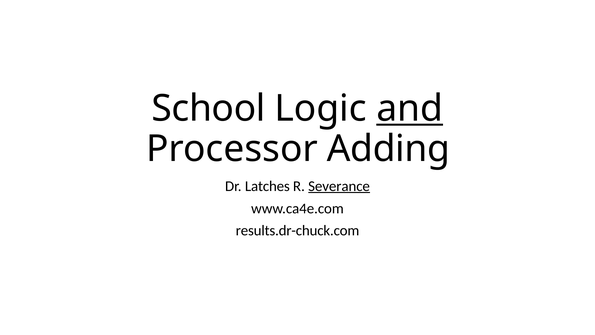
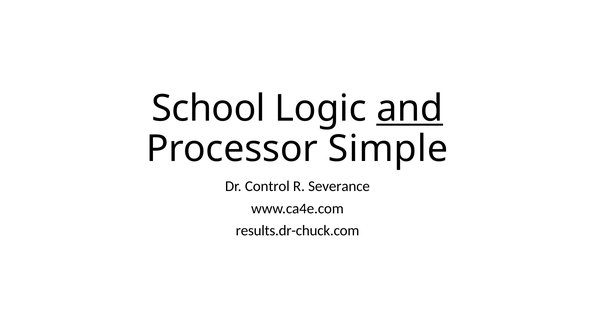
Adding: Adding -> Simple (388, 149)
Latches: Latches -> Control (267, 186)
Severance underline: present -> none (339, 186)
